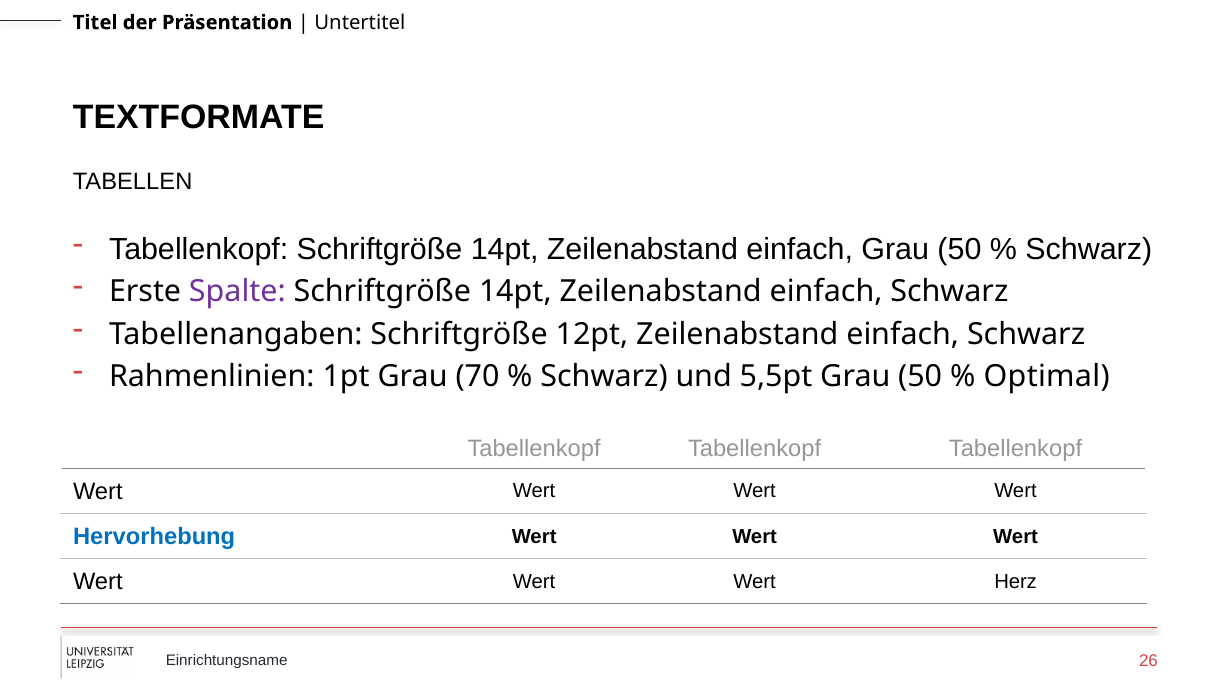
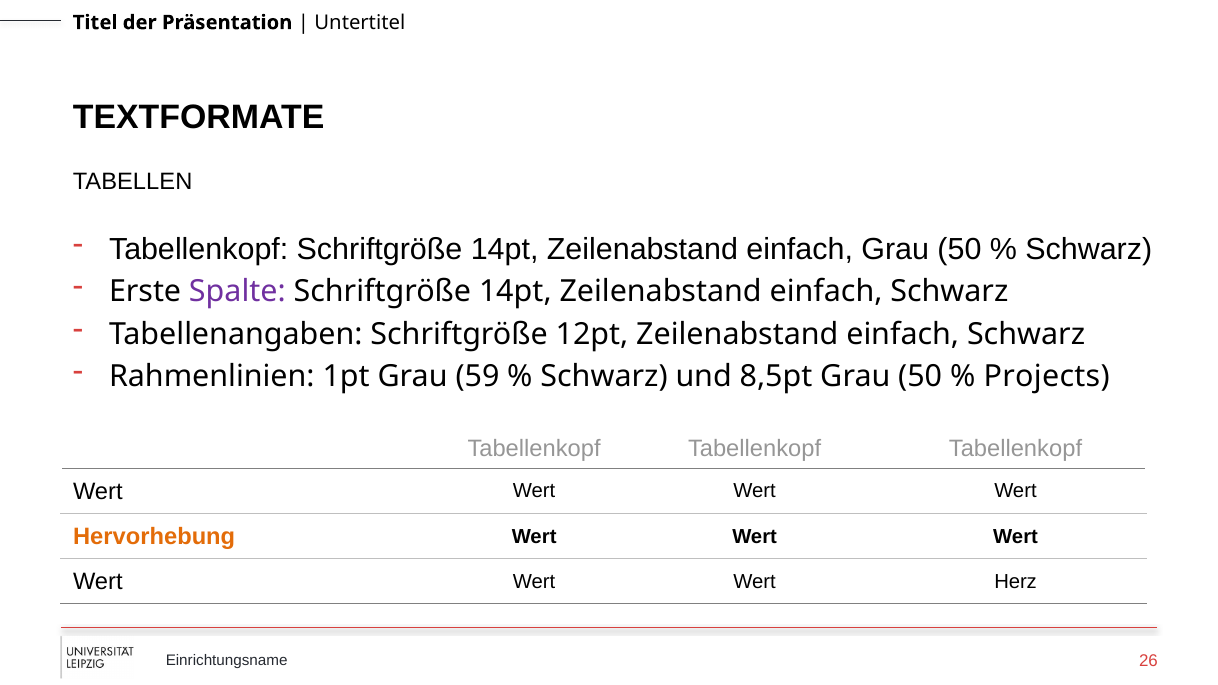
70: 70 -> 59 (478, 377)
5,5pt: 5,5pt -> 8,5pt (776, 377)
Optimal: Optimal -> Projects (1047, 377)
Hervorhebung colour: blue -> orange (154, 536)
